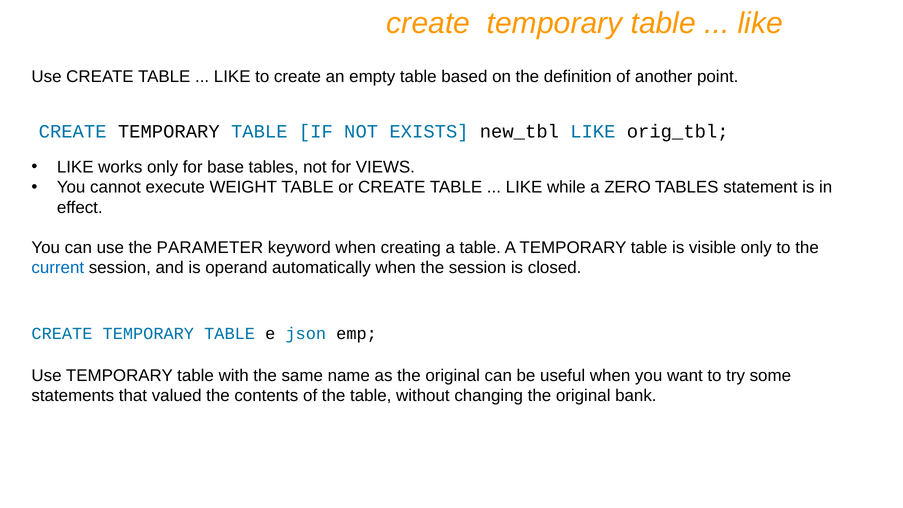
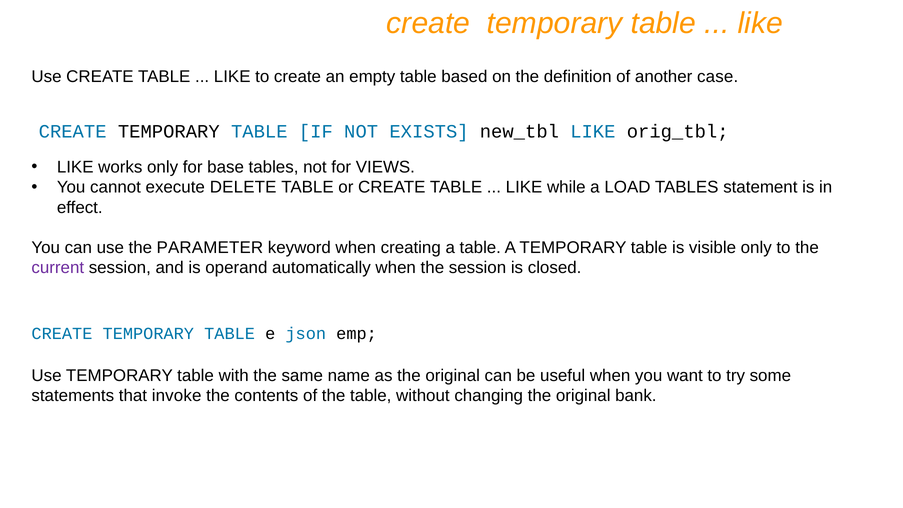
point: point -> case (718, 77)
WEIGHT: WEIGHT -> DELETE (243, 187)
ZERO: ZERO -> LOAD (627, 187)
current colour: blue -> purple (58, 268)
valued: valued -> invoke (177, 396)
